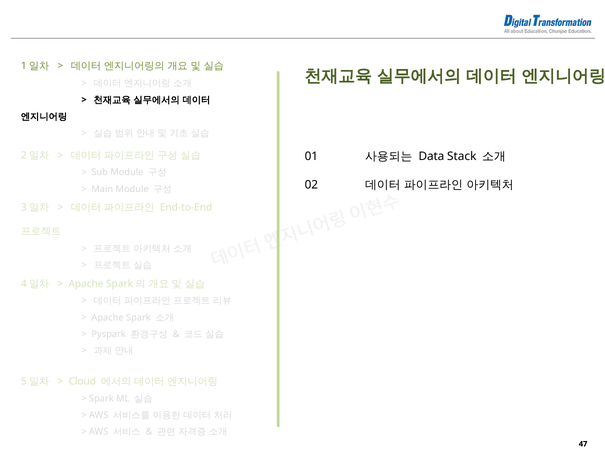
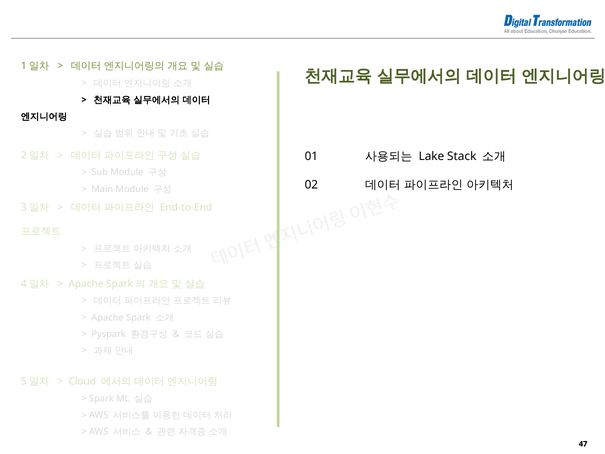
Data: Data -> Lake (431, 156)
